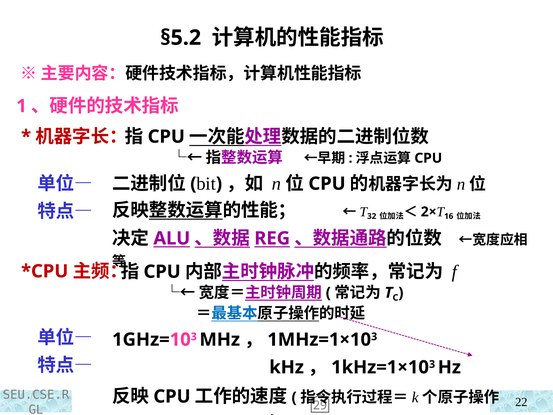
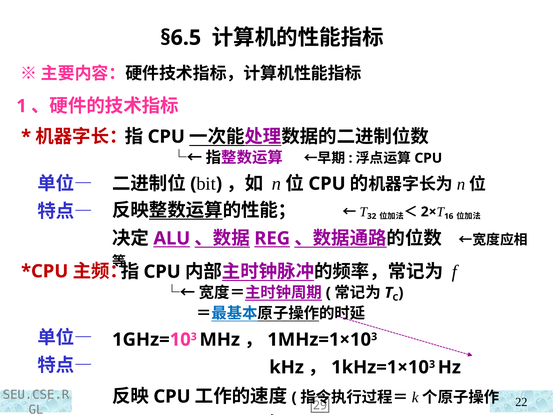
§5.2: §5.2 -> §6.5 (181, 38)
